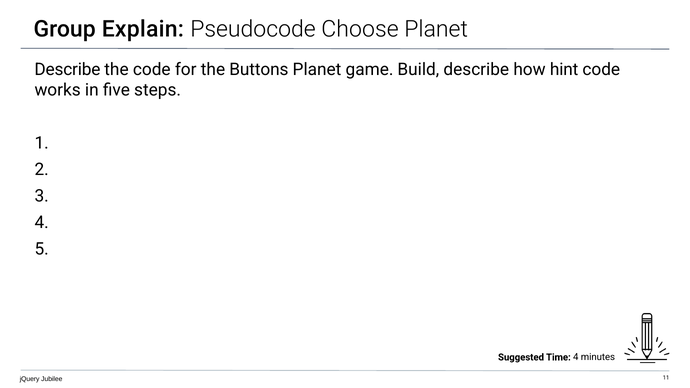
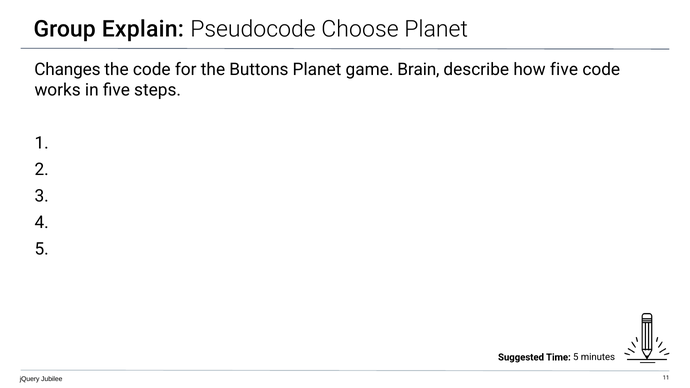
Describe: Describe -> Changes (67, 69)
Build: Build -> Brain (418, 69)
how hint: hint -> five (564, 69)
Time 4: 4 -> 5 (576, 357)
